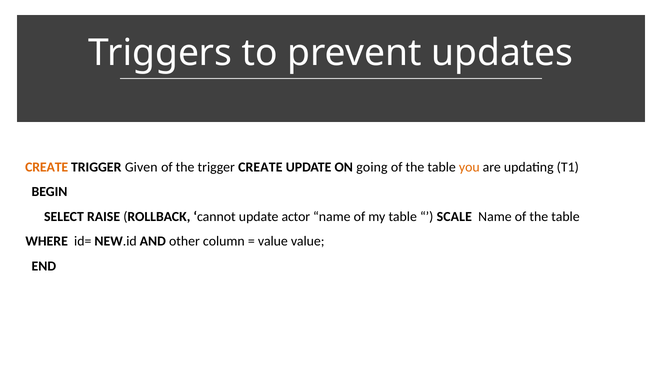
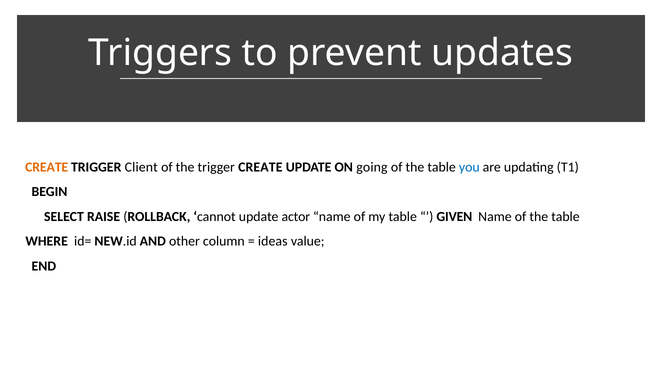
Given: Given -> Client (141, 167)
you colour: orange -> blue (469, 167)
SCALE: SCALE -> GIVEN (454, 217)
value: value -> ideas (273, 242)
